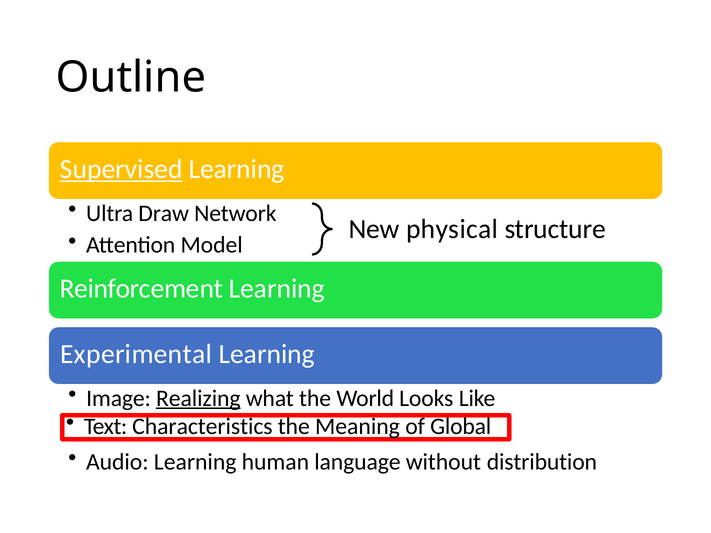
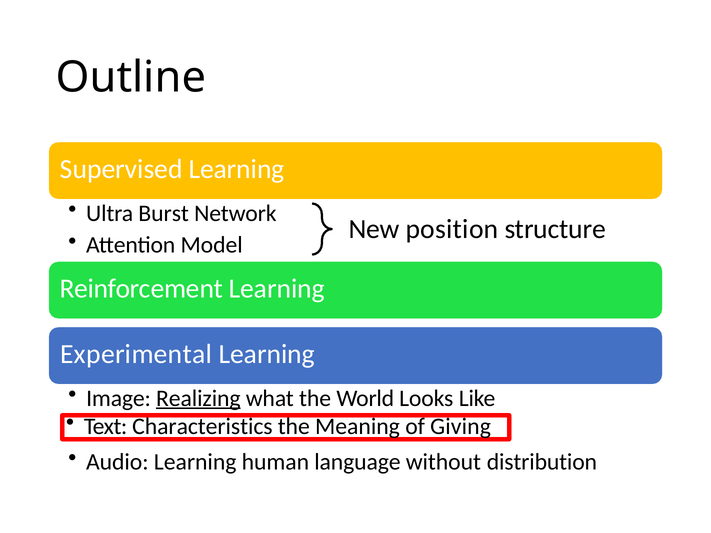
Supervised underline: present -> none (121, 169)
Draw: Draw -> Burst (164, 213)
physical: physical -> position (452, 229)
Global: Global -> Giving (461, 427)
